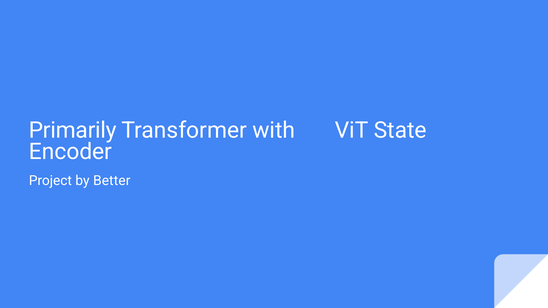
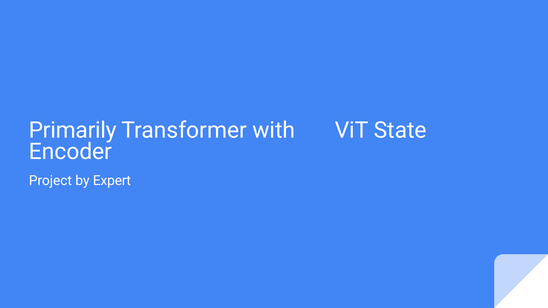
Better: Better -> Expert (112, 181)
